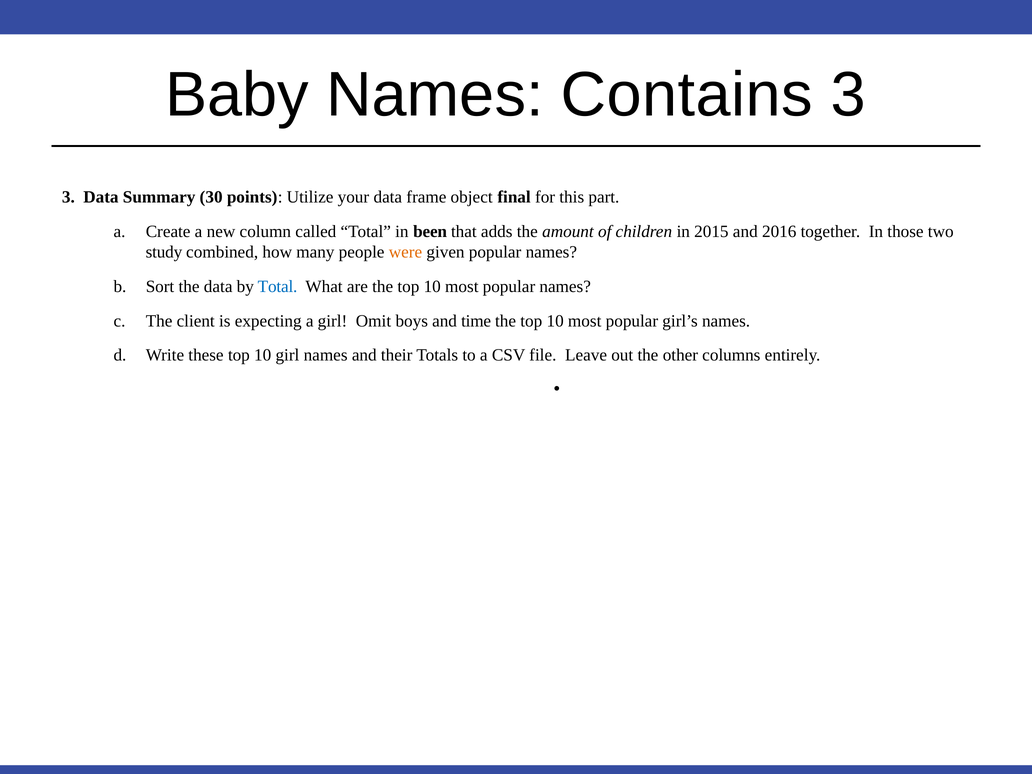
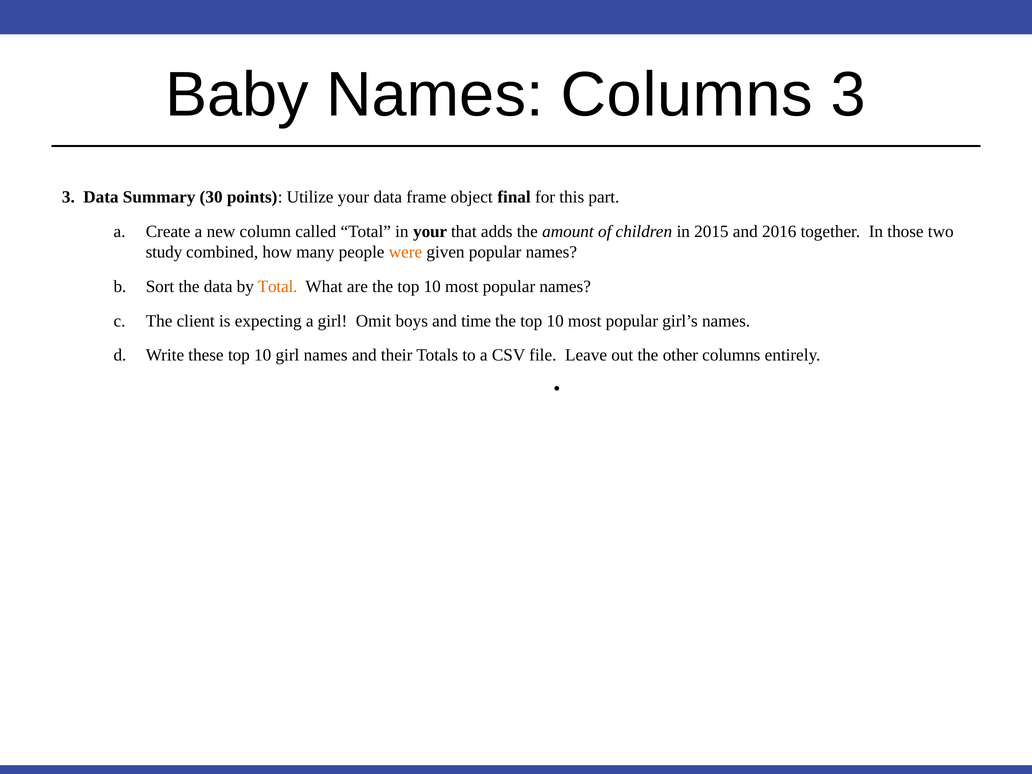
Names Contains: Contains -> Columns (687, 95)
in been: been -> your (430, 232)
Total colour: blue -> orange (278, 287)
